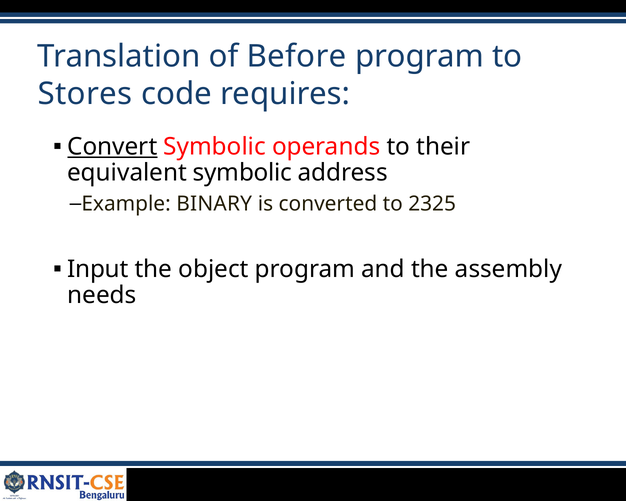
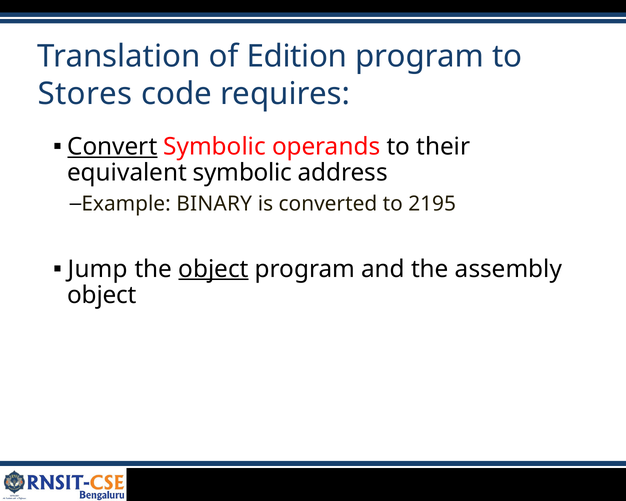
Before: Before -> Edition (297, 56)
2325: 2325 -> 2195 (432, 204)
Input: Input -> Jump (98, 269)
object underline: none -> present (214, 269)
needs: needs -> object (102, 295)
